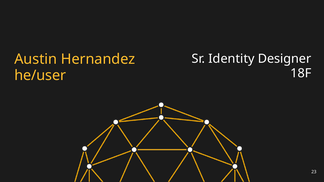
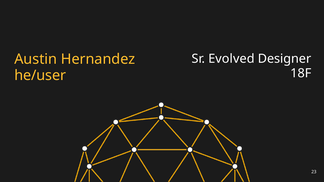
Identity: Identity -> Evolved (231, 59)
